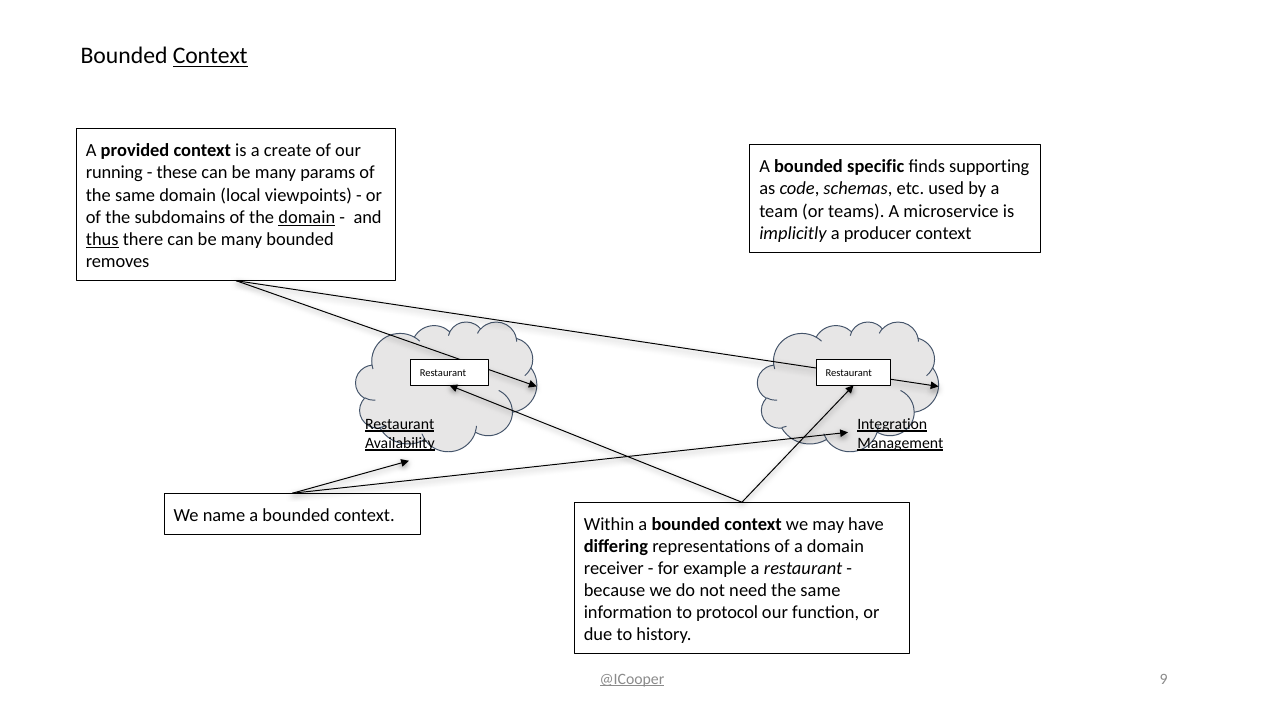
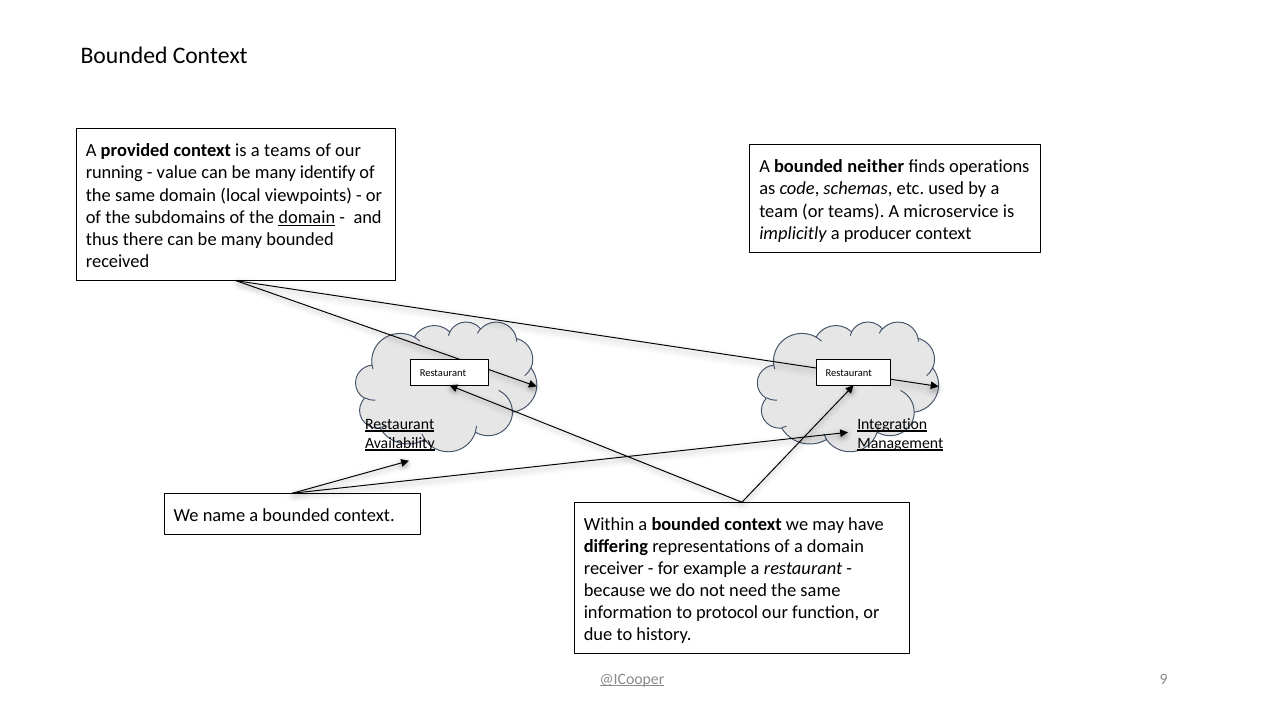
Context underline: present -> none (210, 56)
a create: create -> teams (288, 151)
specific: specific -> neither (876, 167)
supporting: supporting -> operations (989, 167)
these: these -> value (177, 173)
params: params -> identify (328, 173)
thus underline: present -> none (102, 239)
removes: removes -> received (118, 261)
